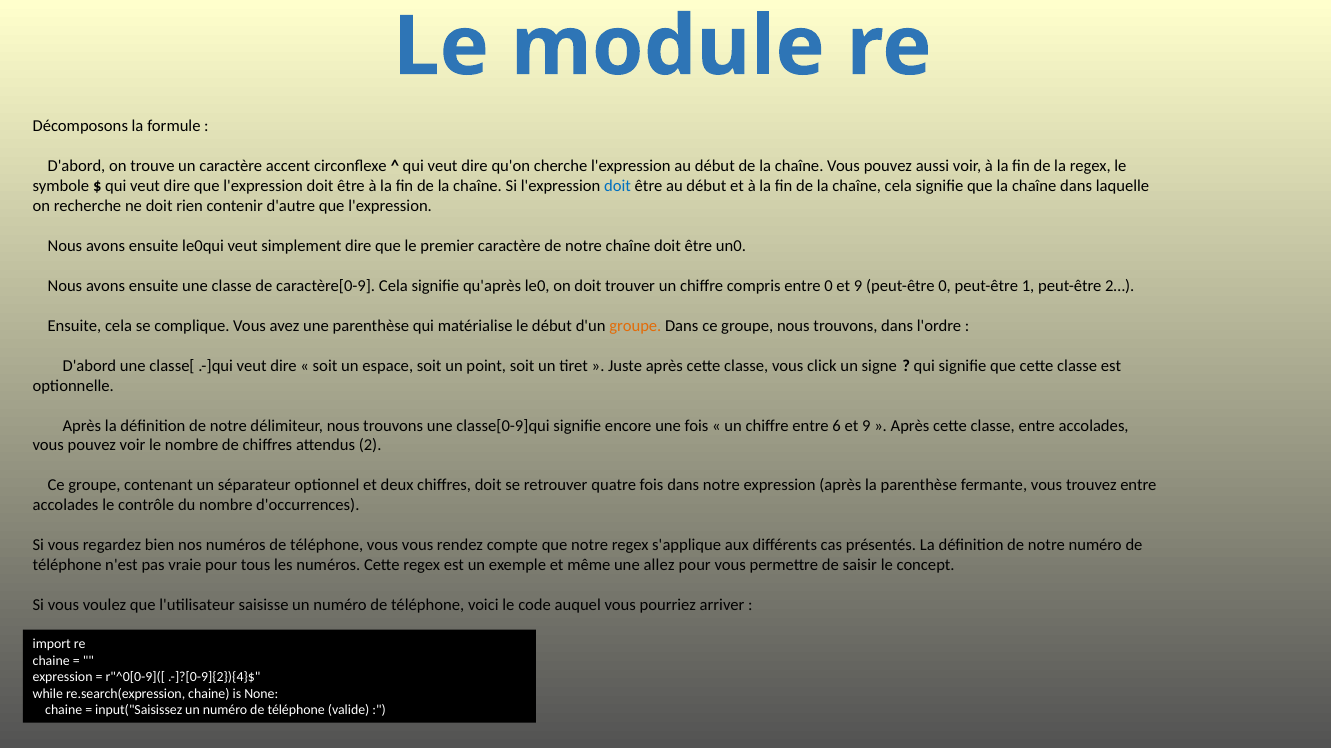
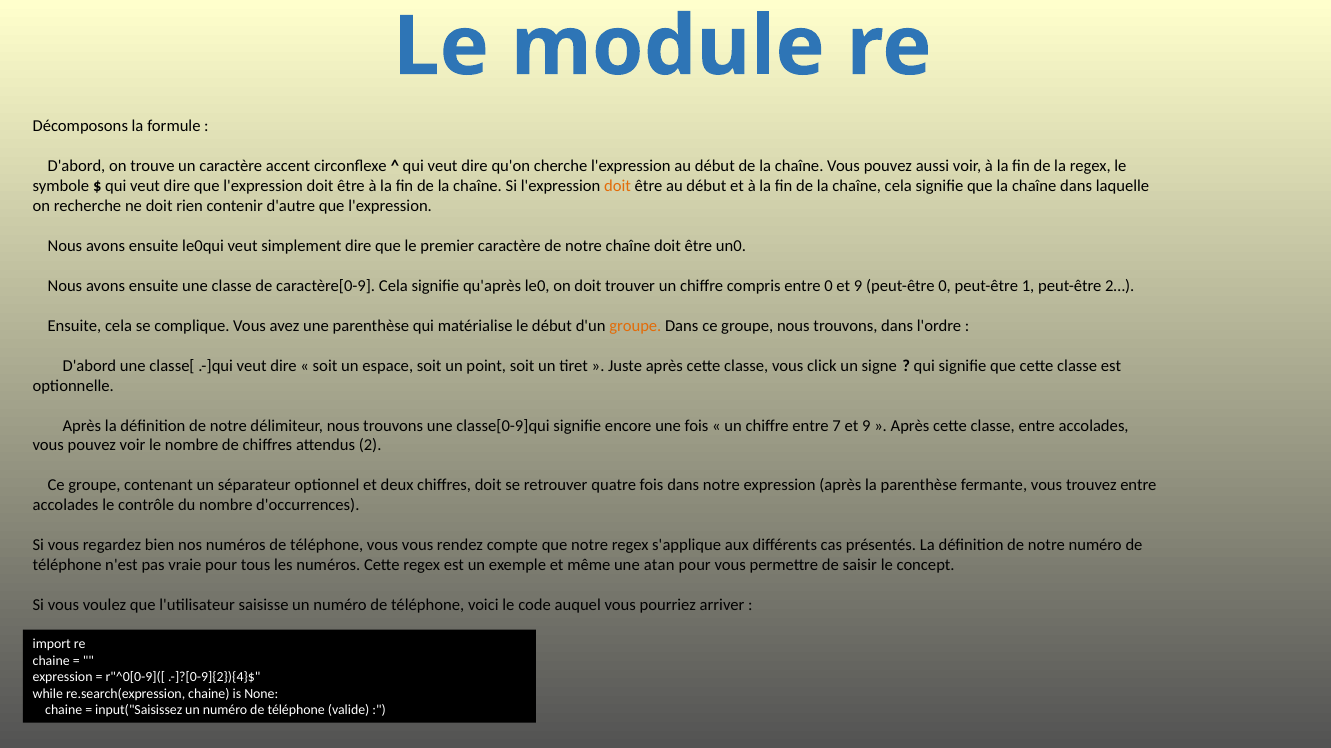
doit colour: blue -> orange (618, 186)
6: 6 -> 7 (837, 426)
allez: allez -> atan (659, 566)
